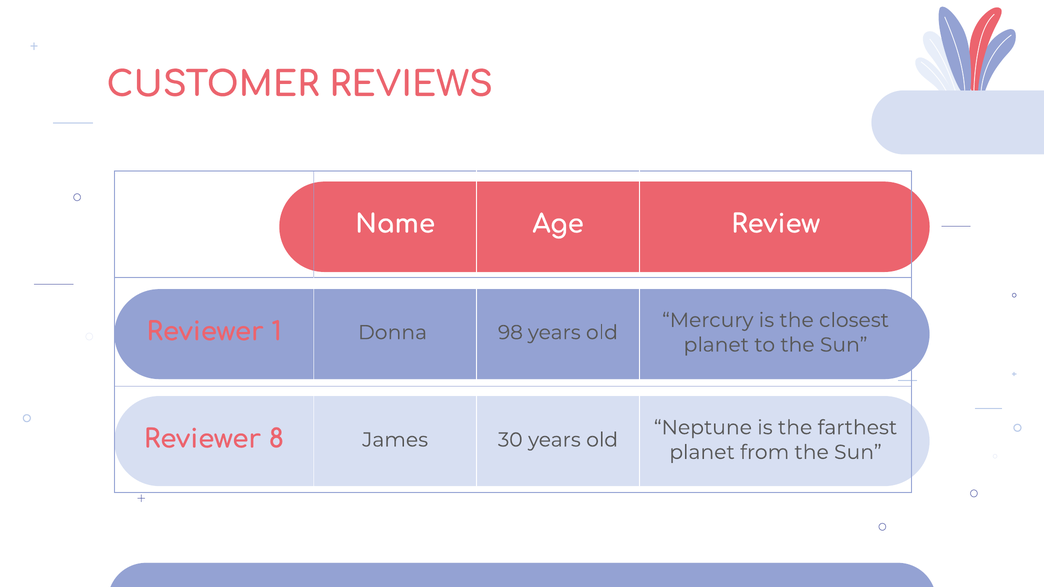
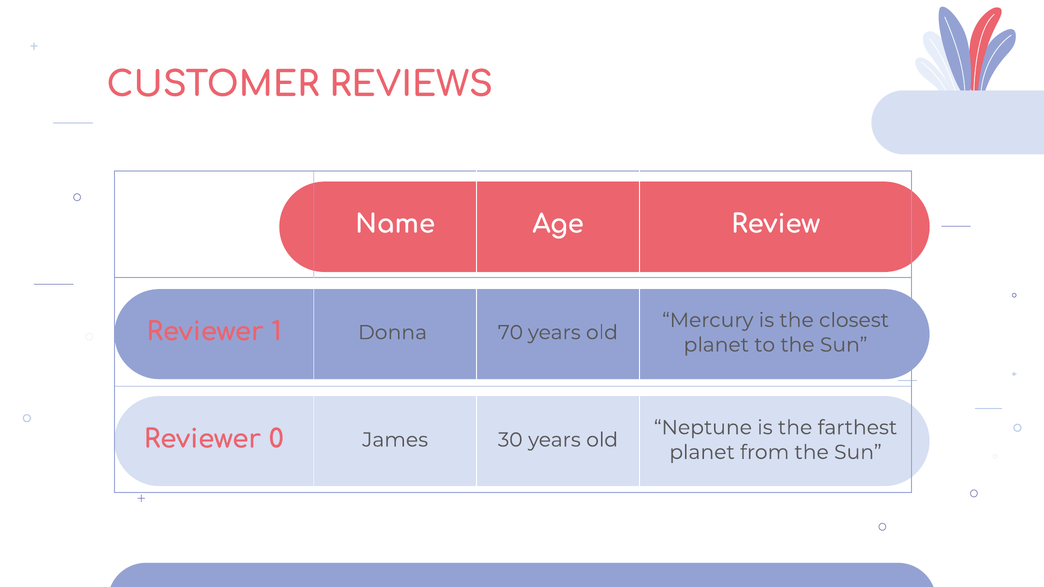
98: 98 -> 70 (510, 333)
8: 8 -> 0 (276, 439)
